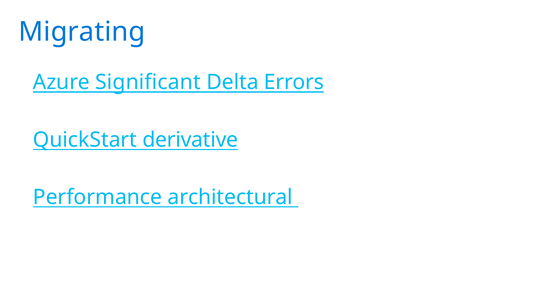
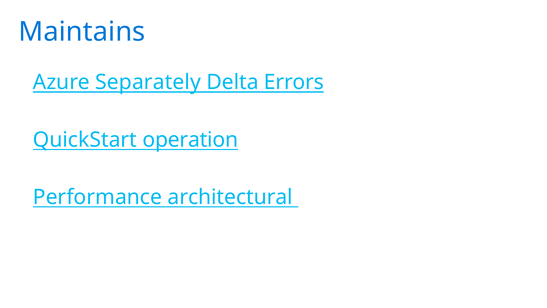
Migrating: Migrating -> Maintains (82, 32)
Significant: Significant -> Separately (148, 82)
derivative: derivative -> operation (190, 140)
